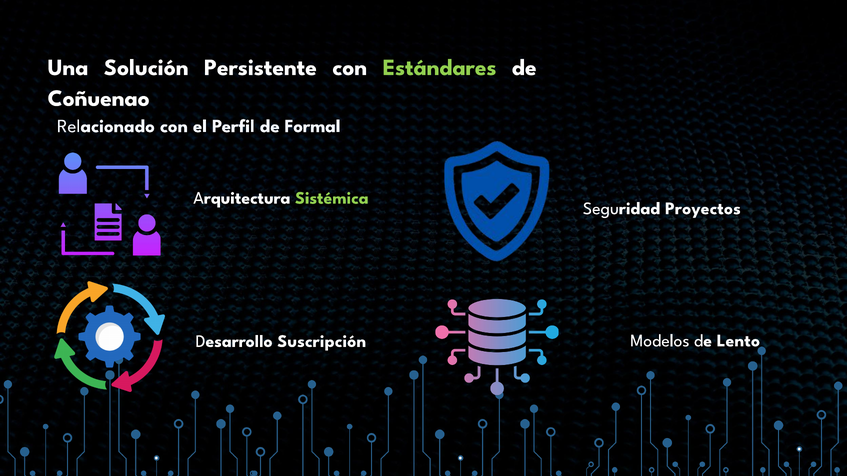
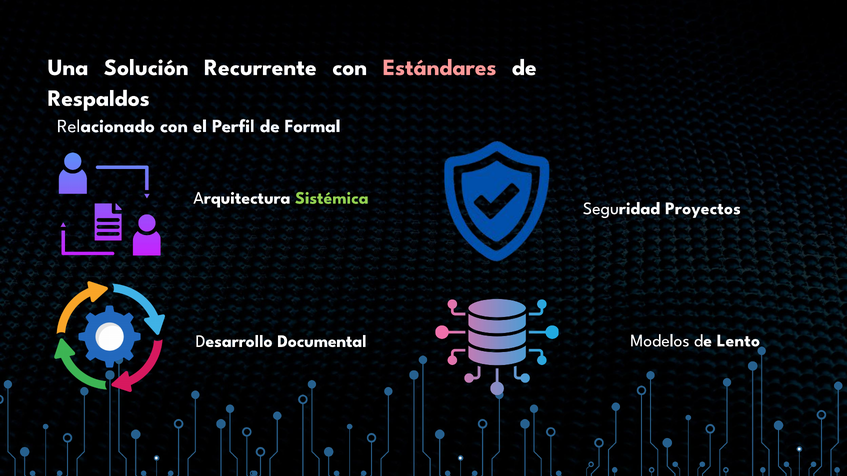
Persistente: Persistente -> Recurrente (260, 67)
Estándares colour: light green -> pink (440, 67)
Coñuenao: Coñuenao -> Respaldos (99, 98)
Suscripción: Suscripción -> Documental (322, 341)
